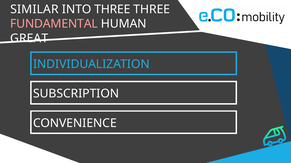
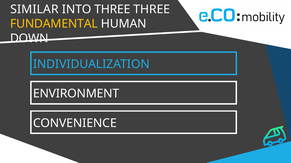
FUNDAMENTAL colour: pink -> yellow (54, 24)
GREAT: GREAT -> DOWN (29, 38)
SUBSCRIPTION: SUBSCRIPTION -> ENVIRONMENT (76, 94)
